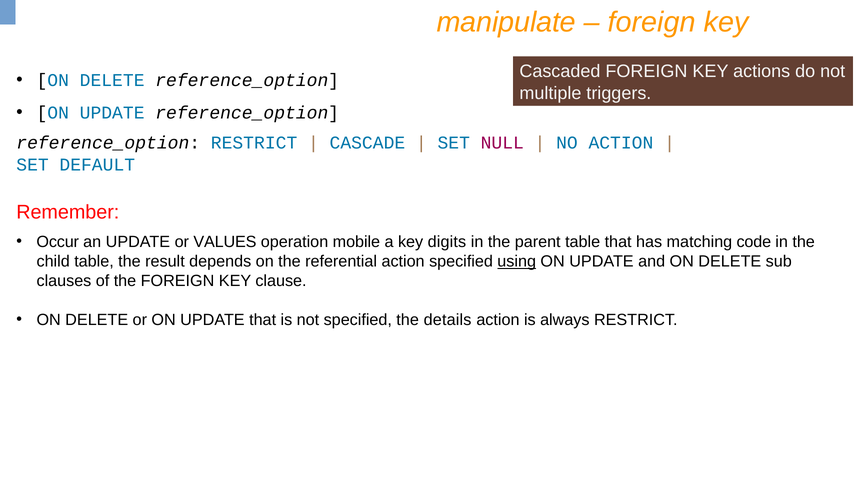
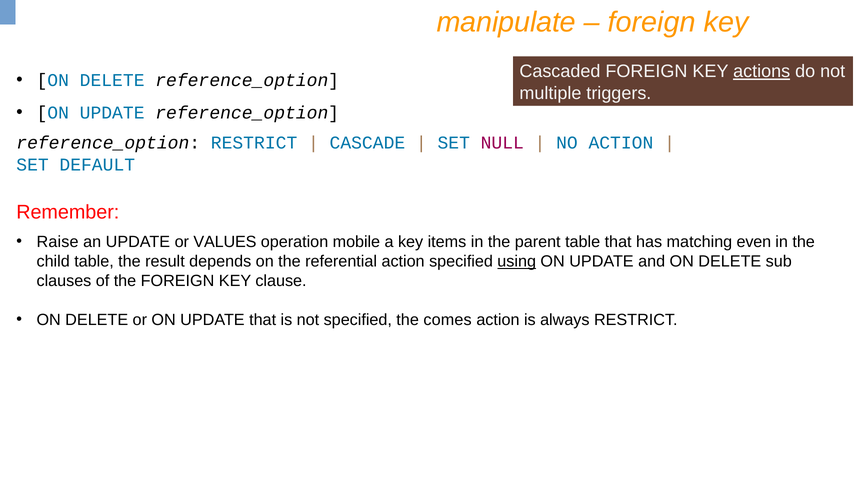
actions underline: none -> present (762, 71)
Occur: Occur -> Raise (58, 242)
digits: digits -> items (447, 242)
code: code -> even (754, 242)
details: details -> comes (448, 319)
